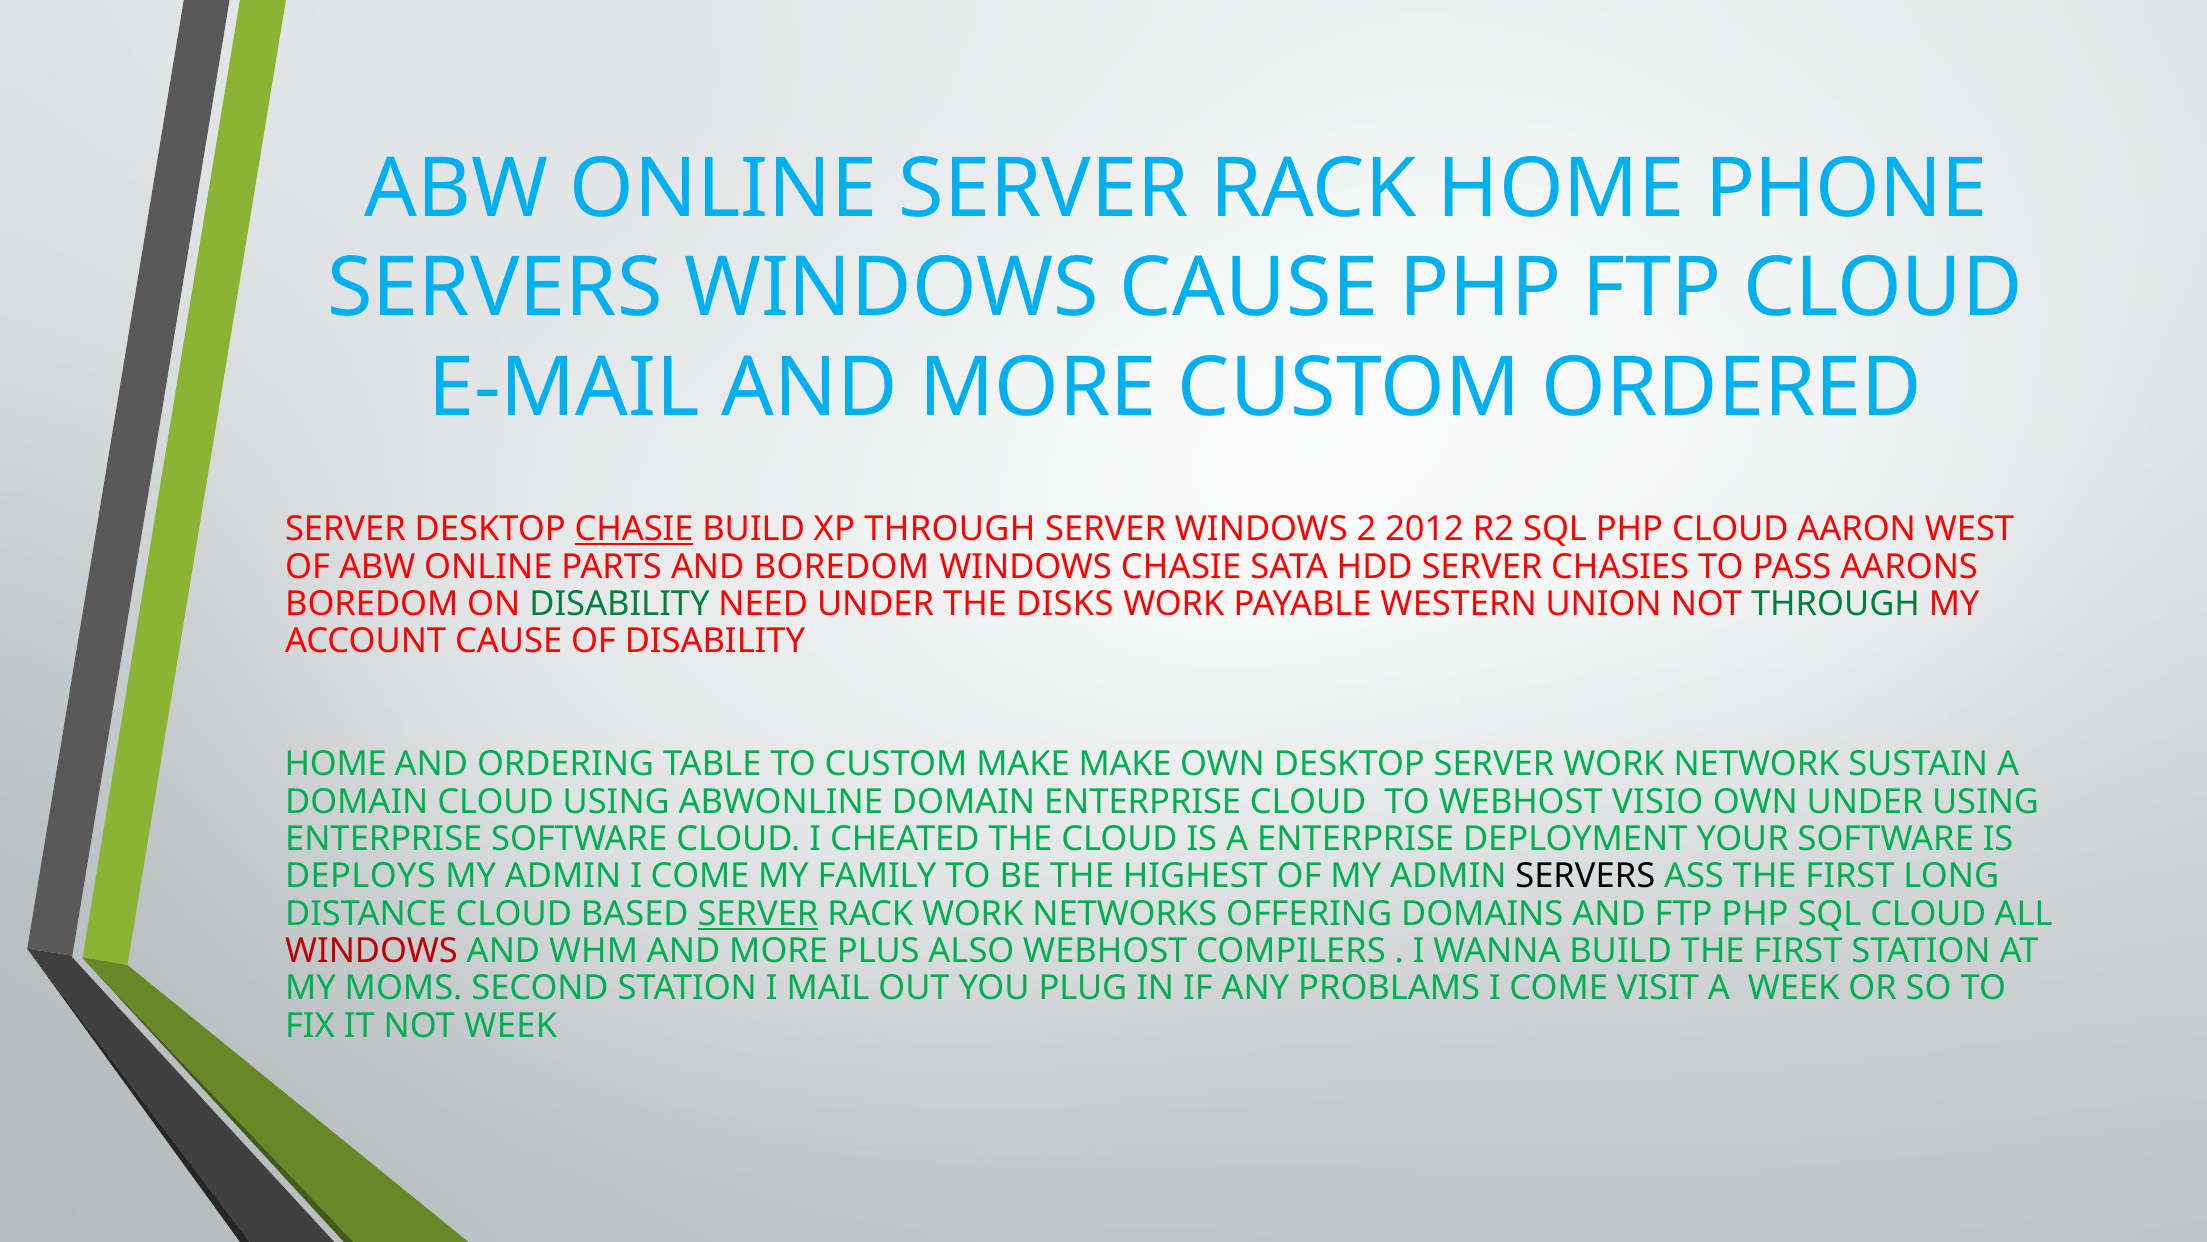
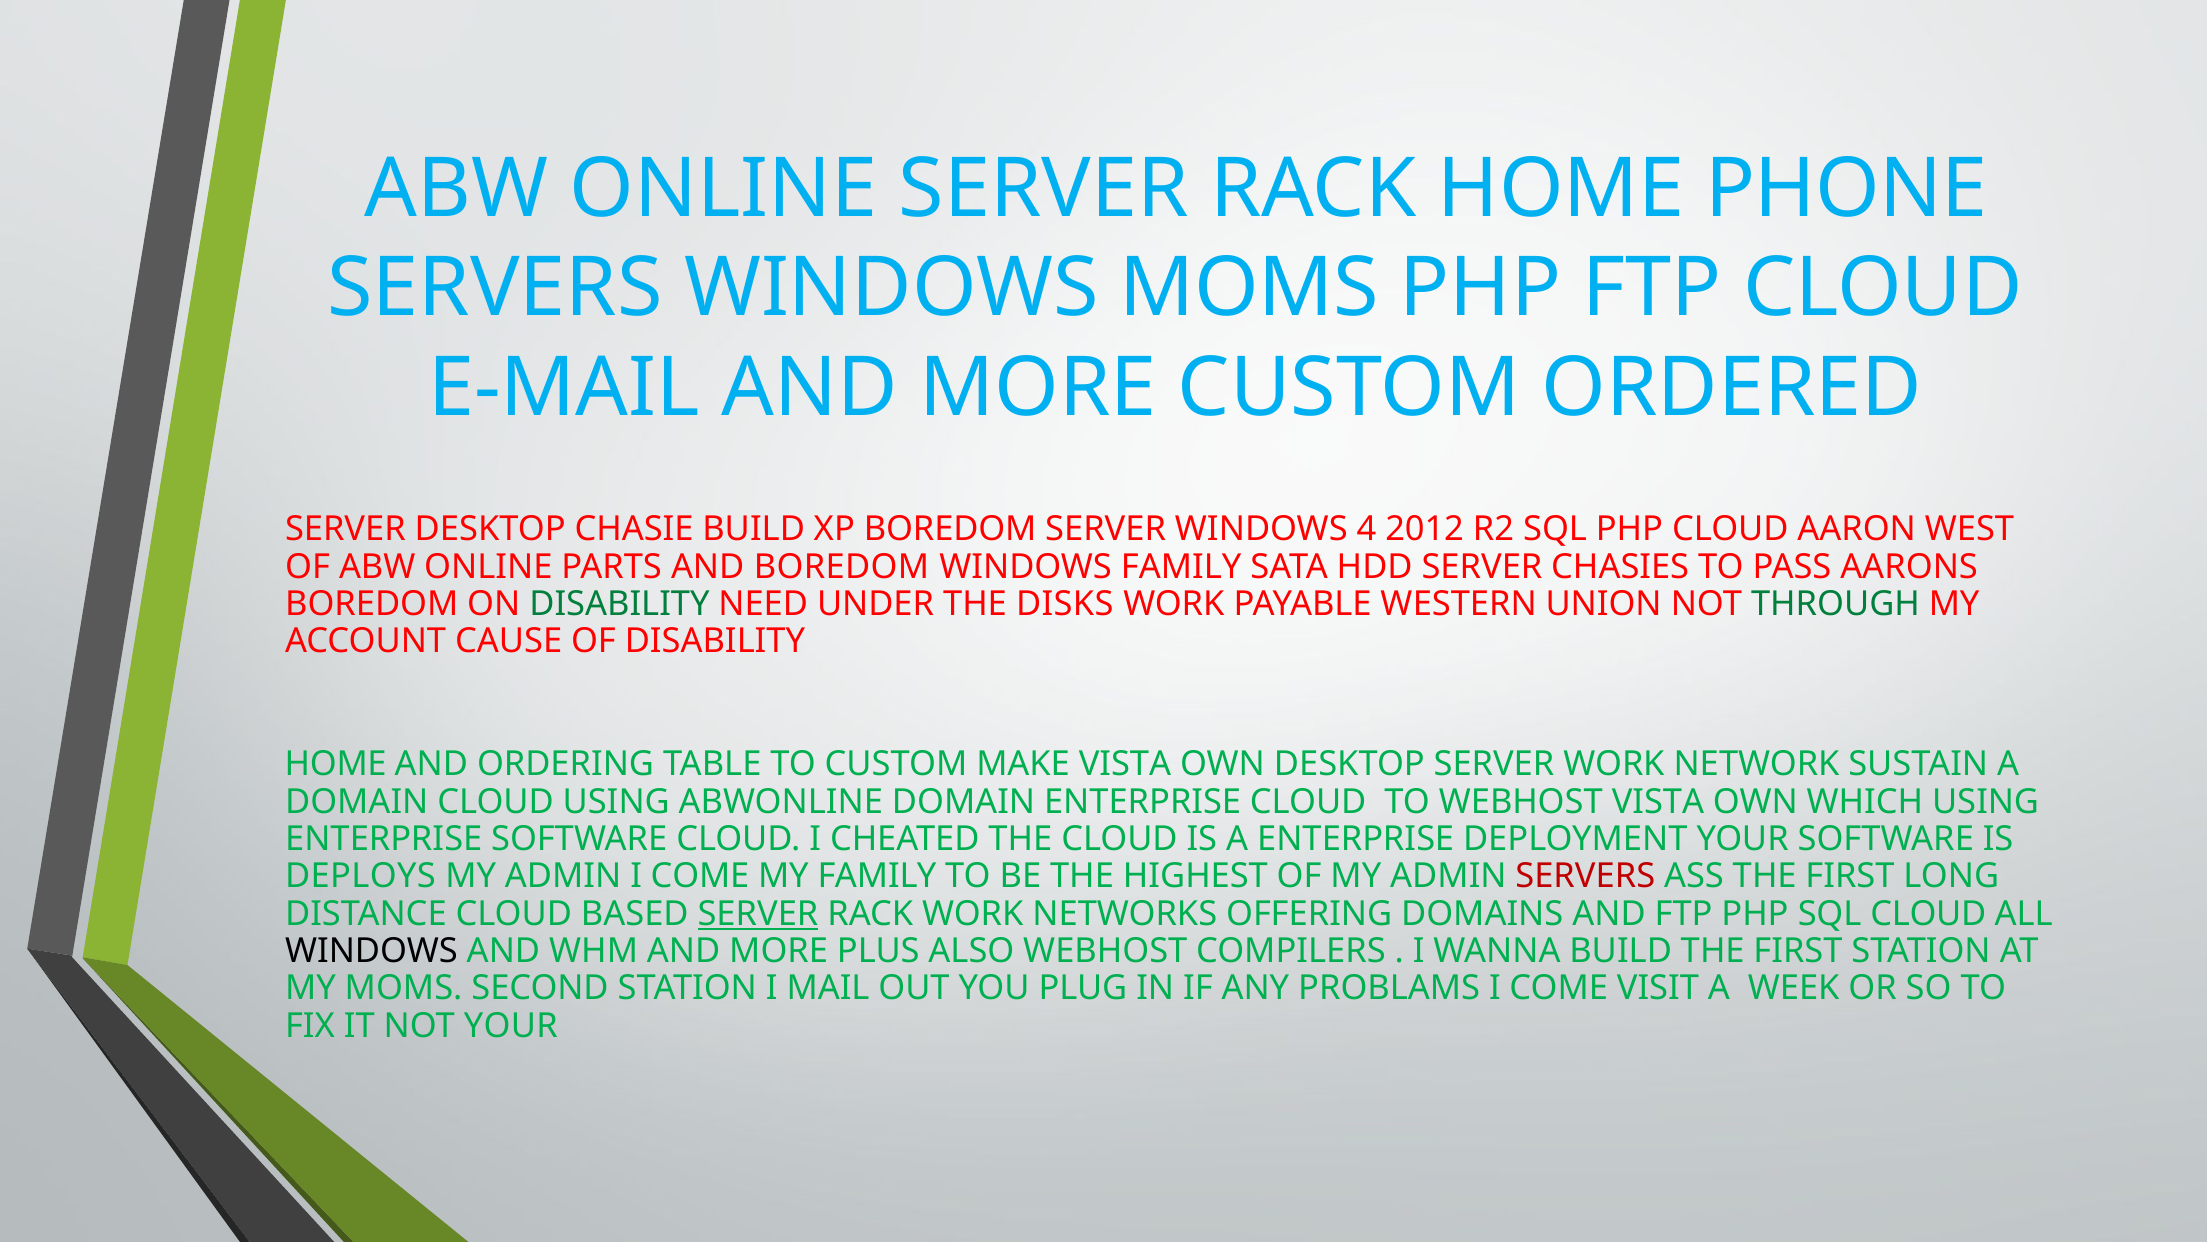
WINDOWS CAUSE: CAUSE -> MOMS (1249, 288)
CHASIE underline: present -> none (634, 529)
XP THROUGH: THROUGH -> BOREDOM (950, 529)
2: 2 -> 4 (1366, 529)
WINDOWS CHASIE: CHASIE -> FAMILY (1181, 566)
MAKE MAKE: MAKE -> VISTA (1125, 764)
WEBHOST VISIO: VISIO -> VISTA (1658, 802)
OWN UNDER: UNDER -> WHICH (1865, 802)
SERVERS colour: black -> red (1585, 876)
WINDOWS colour: red -> black (372, 951)
NOT WEEK: WEEK -> YOUR (511, 1025)
